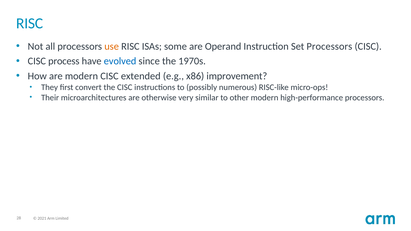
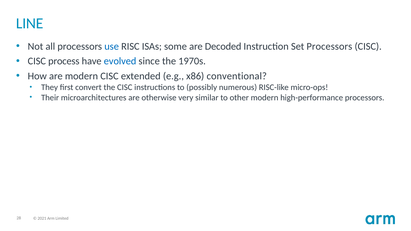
RISC: RISC -> LINE (30, 24)
use colour: orange -> blue (112, 46)
Operand: Operand -> Decoded (223, 46)
improvement: improvement -> conventional (237, 76)
